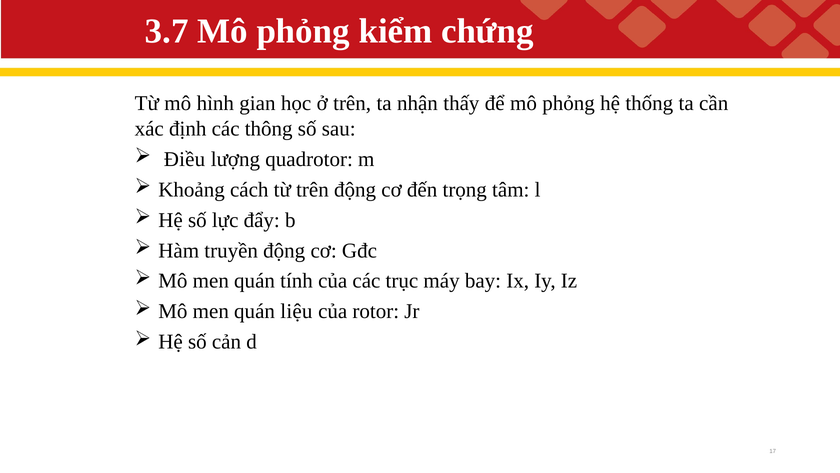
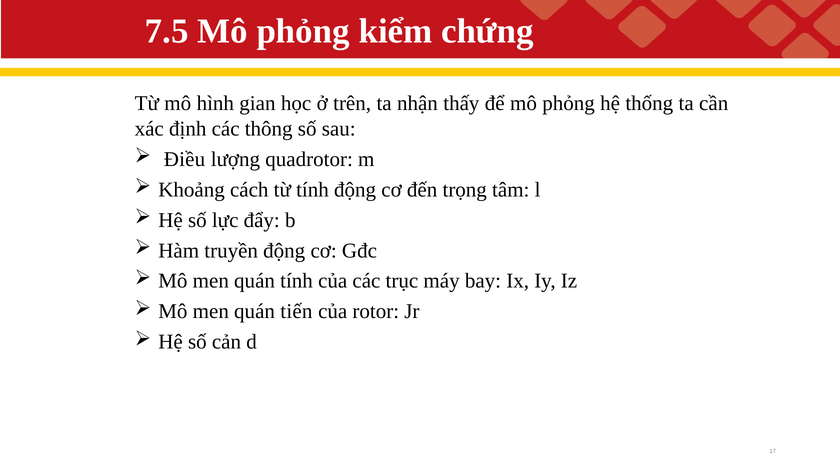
3.7: 3.7 -> 7.5 (167, 31)
từ trên: trên -> tính (312, 189)
liệu: liệu -> tiến (296, 311)
